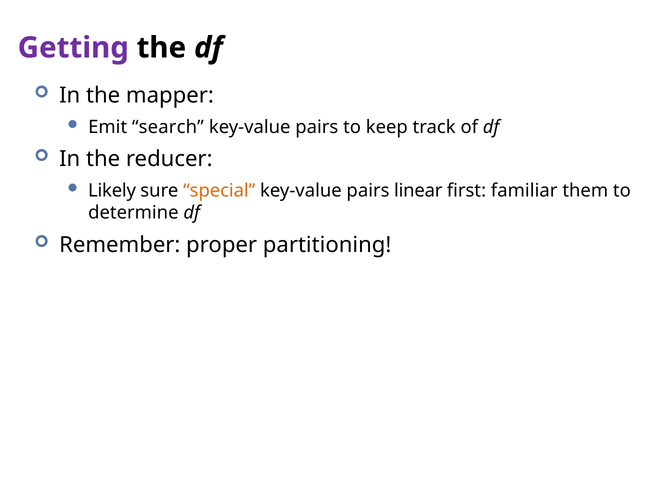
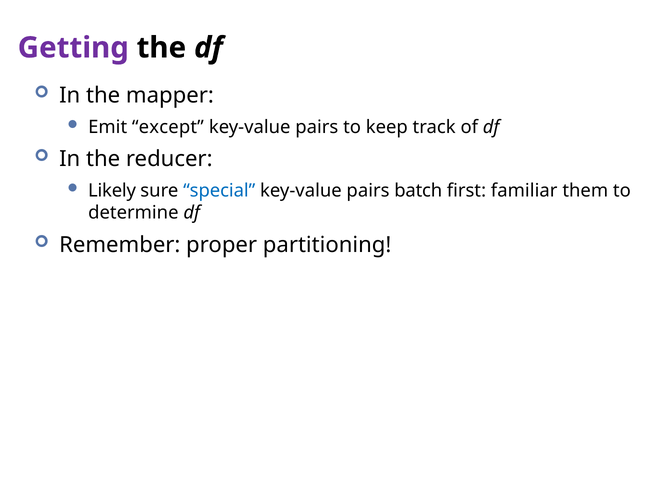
search: search -> except (168, 127)
special colour: orange -> blue (219, 191)
linear: linear -> batch (418, 191)
